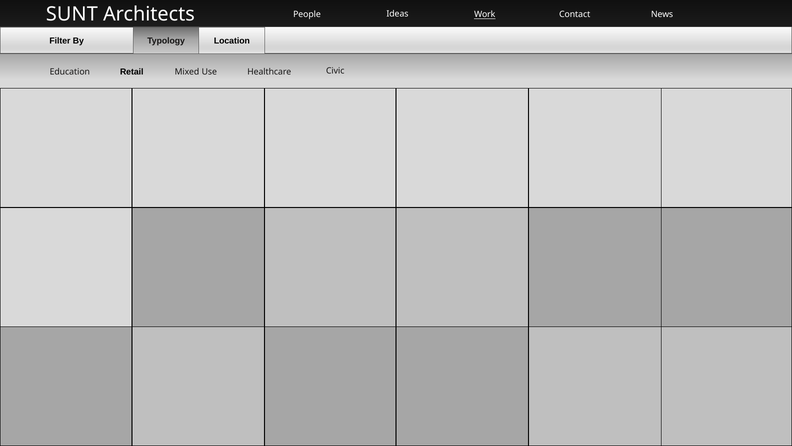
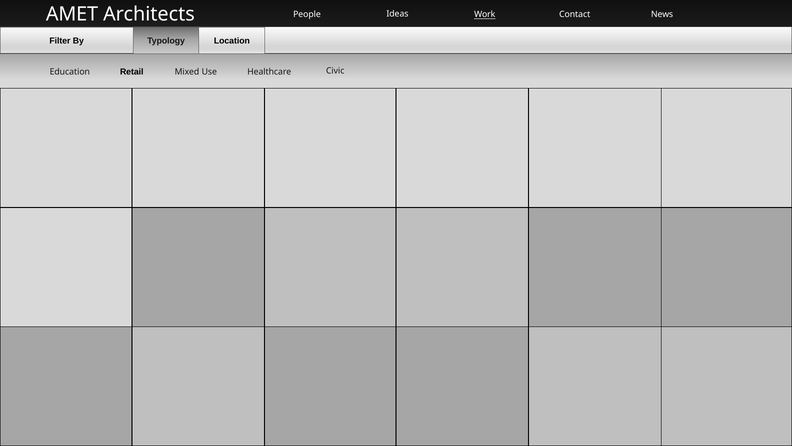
SUNT: SUNT -> AMET (72, 14)
